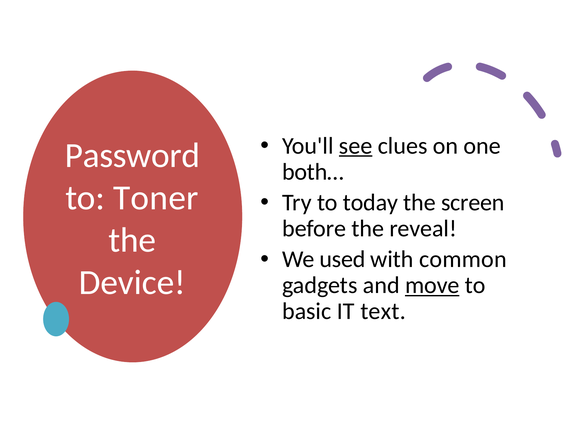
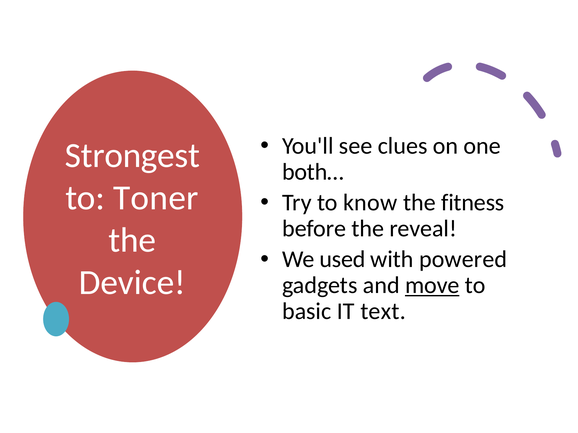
see underline: present -> none (356, 146)
Password: Password -> Strongest (132, 156)
today: today -> know (370, 203)
screen: screen -> fitness (473, 203)
common: common -> powered (463, 260)
